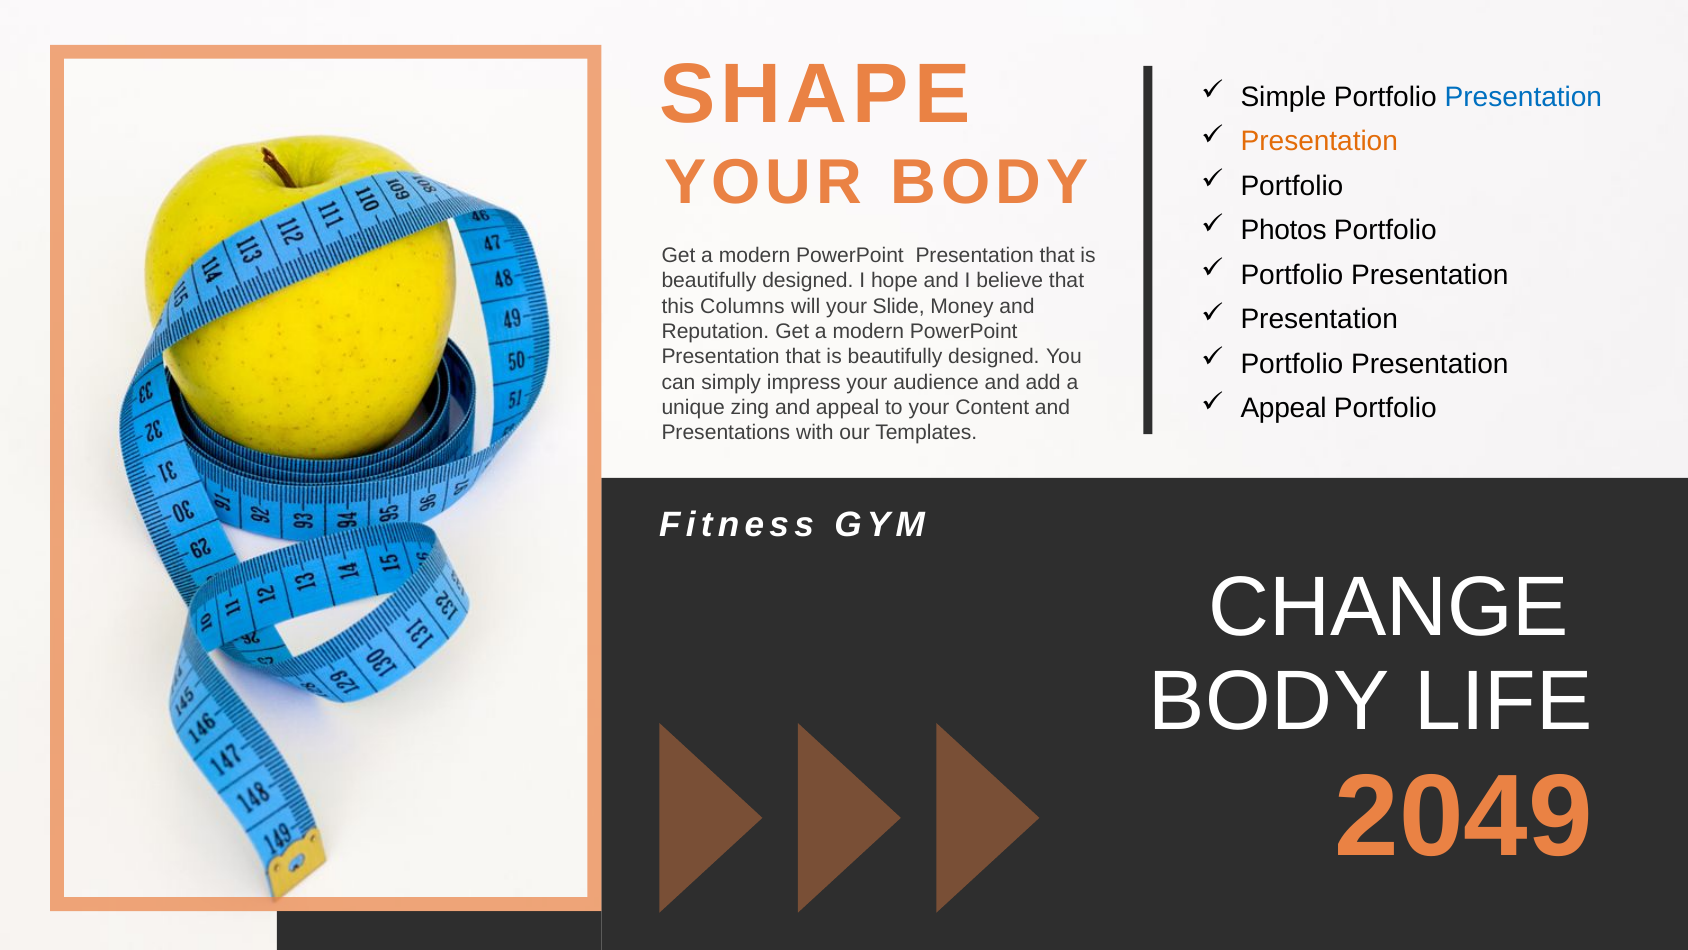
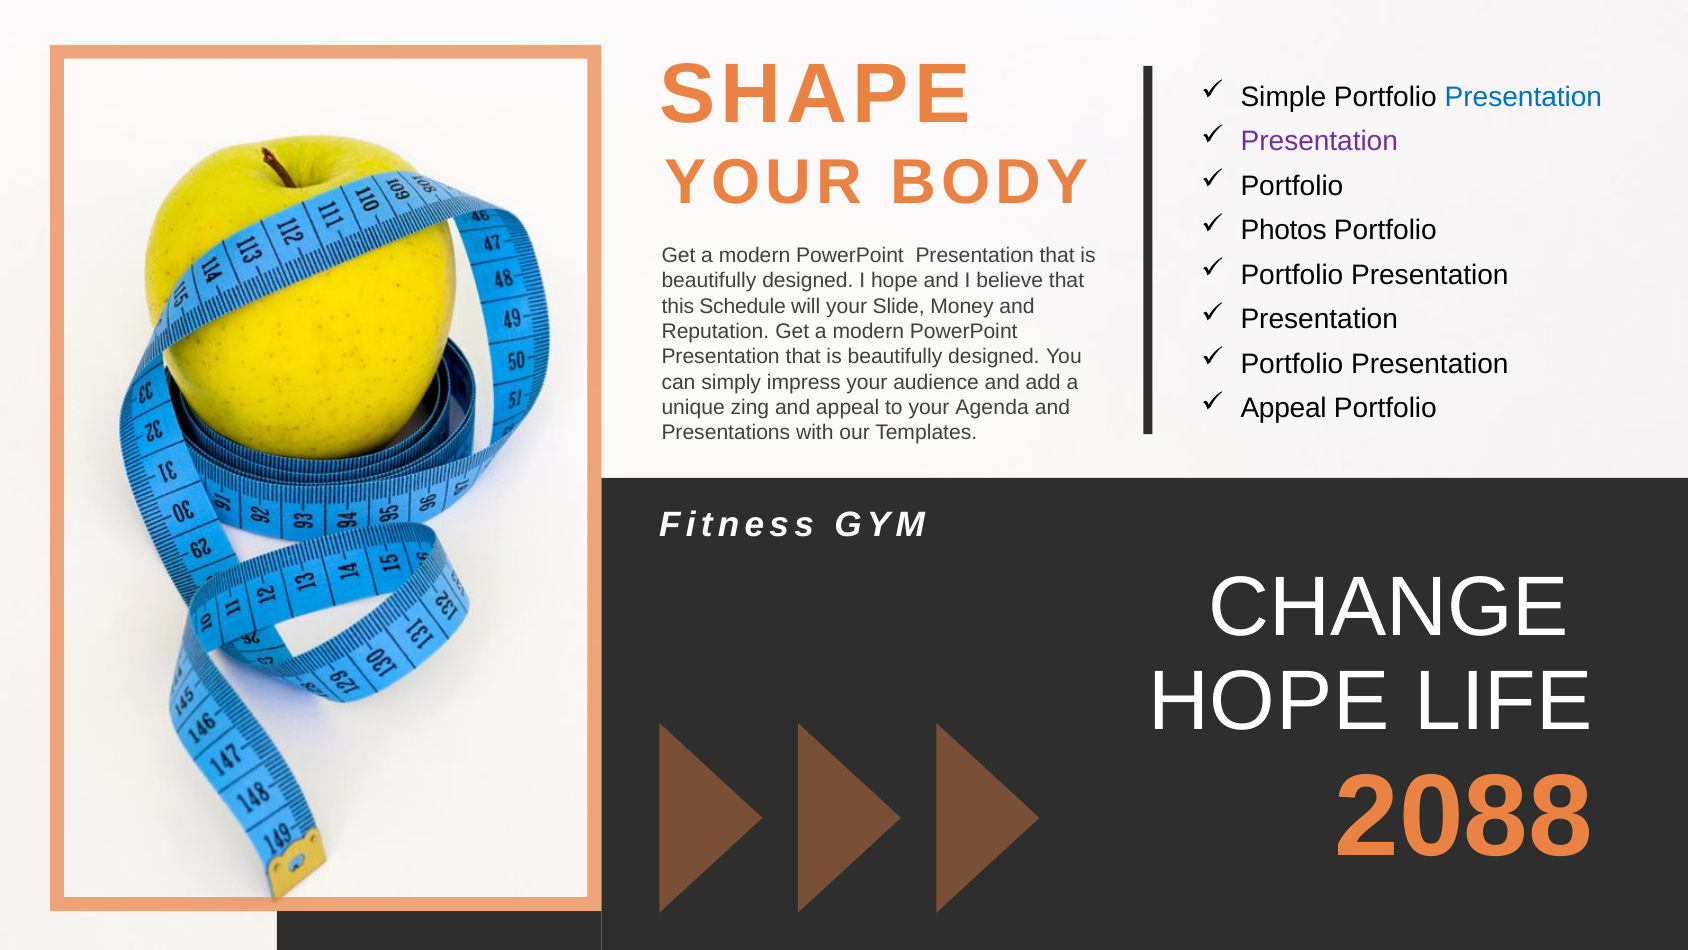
Presentation colour: orange -> purple (1319, 142)
Columns: Columns -> Schedule (743, 306)
Content: Content -> Agenda (992, 407)
BODY: BODY -> HOPE (1269, 701)
2049: 2049 -> 2088 (1464, 816)
